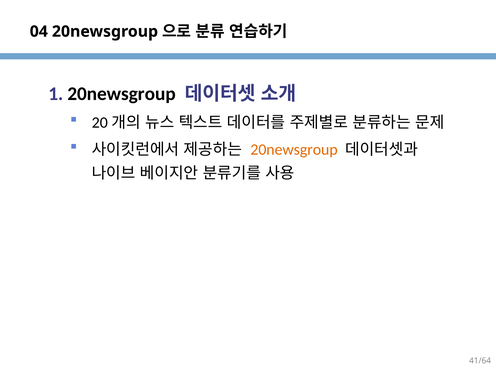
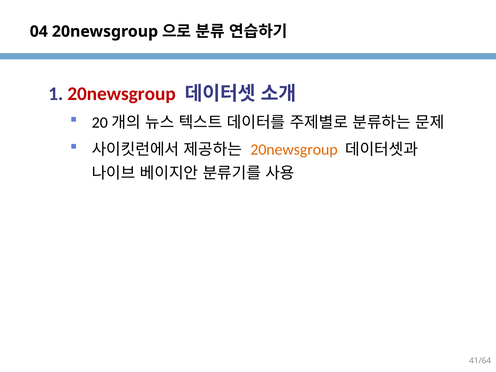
20newsgroup colour: black -> red (122, 94)
